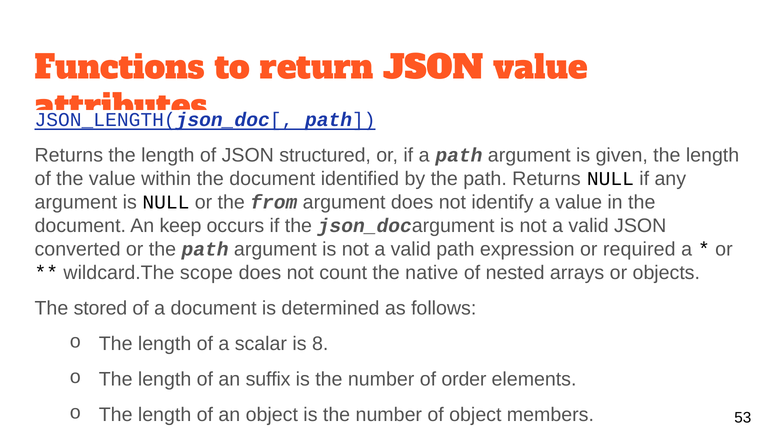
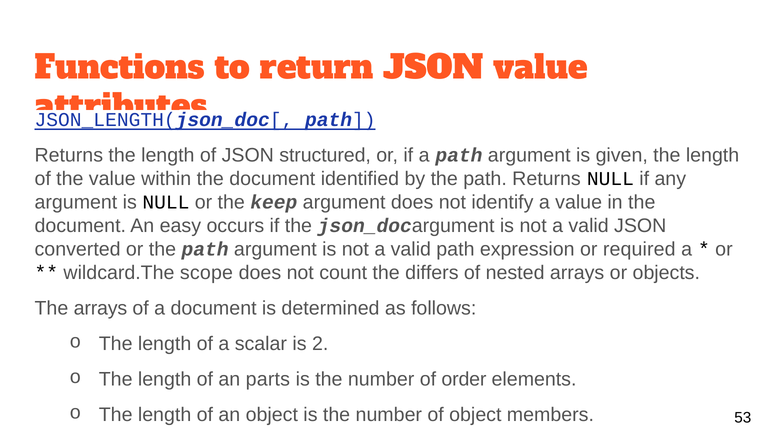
from: from -> keep (274, 202)
keep: keep -> easy (180, 226)
native: native -> differs (432, 273)
The stored: stored -> arrays (100, 308)
8: 8 -> 2 (320, 344)
suffix: suffix -> parts (268, 379)
